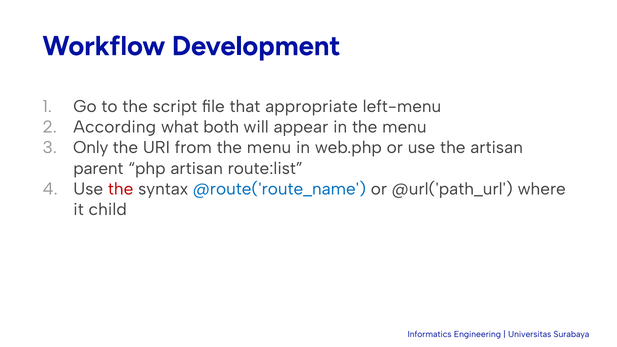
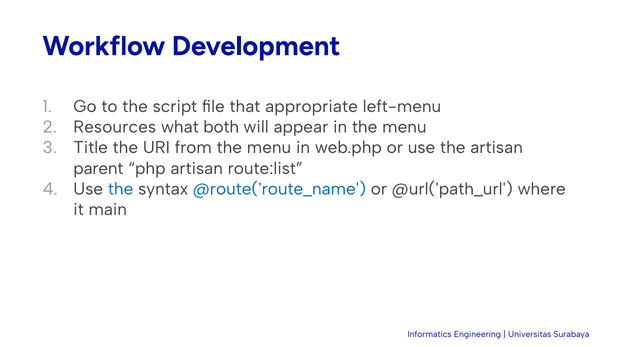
According: According -> Resources (115, 127)
Only: Only -> Title (91, 148)
the colour: red -> blue (121, 189)
child: child -> main (108, 210)
